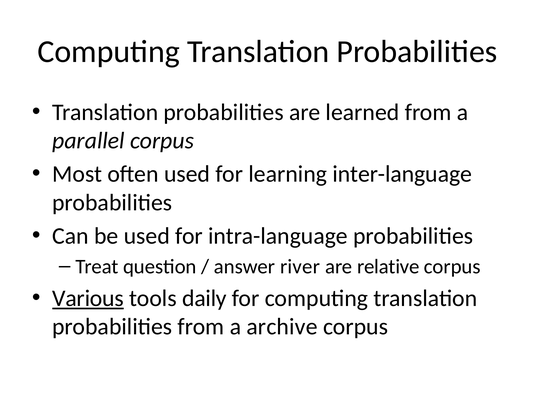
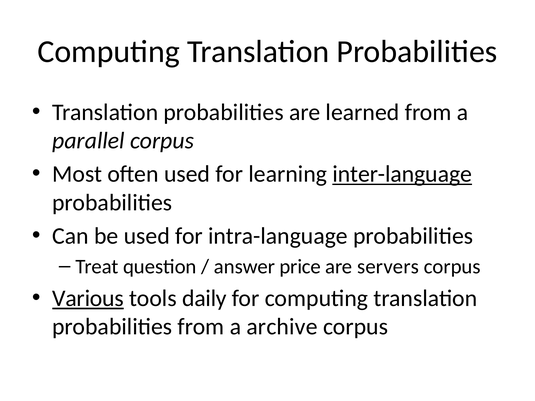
inter-language underline: none -> present (402, 174)
river: river -> price (300, 267)
relative: relative -> servers (388, 267)
